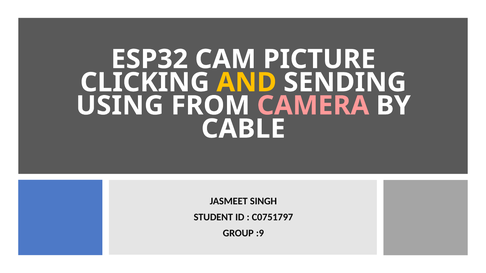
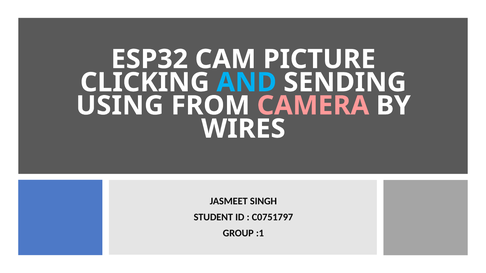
AND colour: yellow -> light blue (247, 83)
CABLE: CABLE -> WIRES (243, 129)
:9: :9 -> :1 (260, 234)
